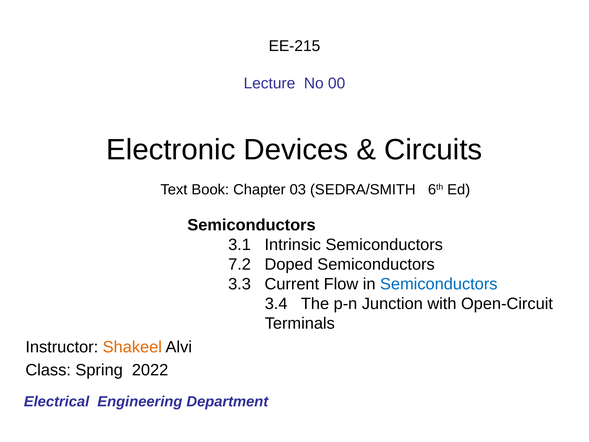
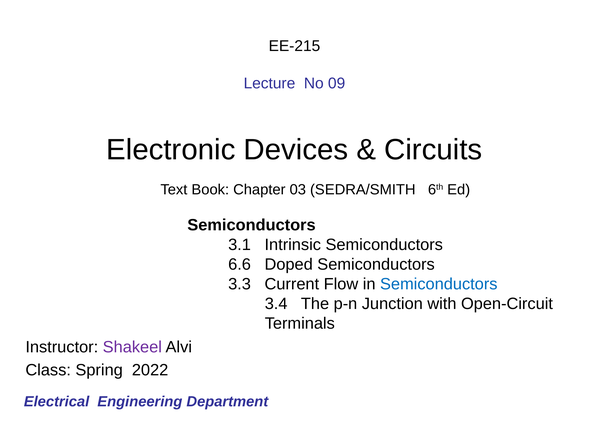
00: 00 -> 09 (337, 83)
7.2: 7.2 -> 6.6 (240, 264)
Shakeel colour: orange -> purple (132, 347)
